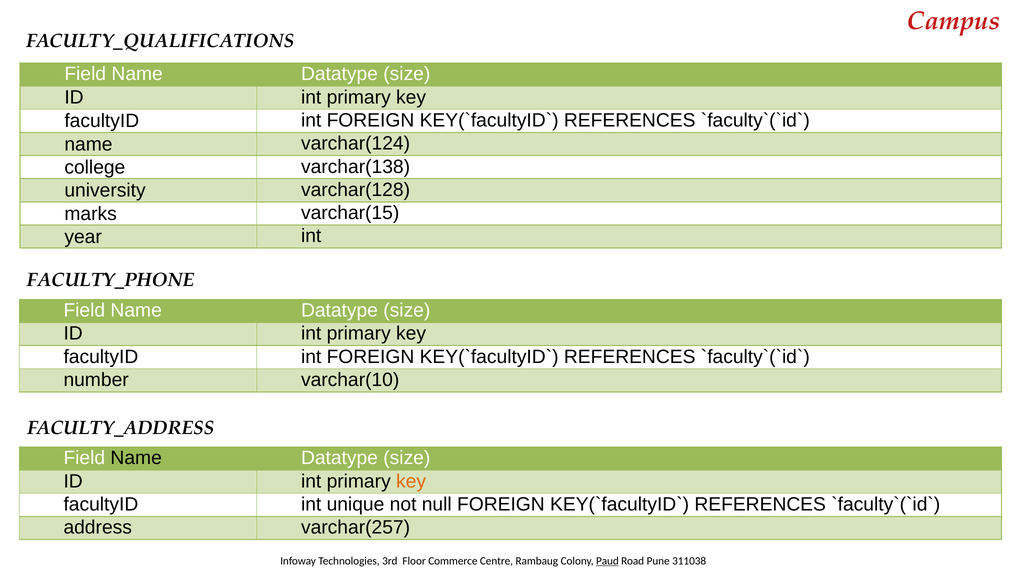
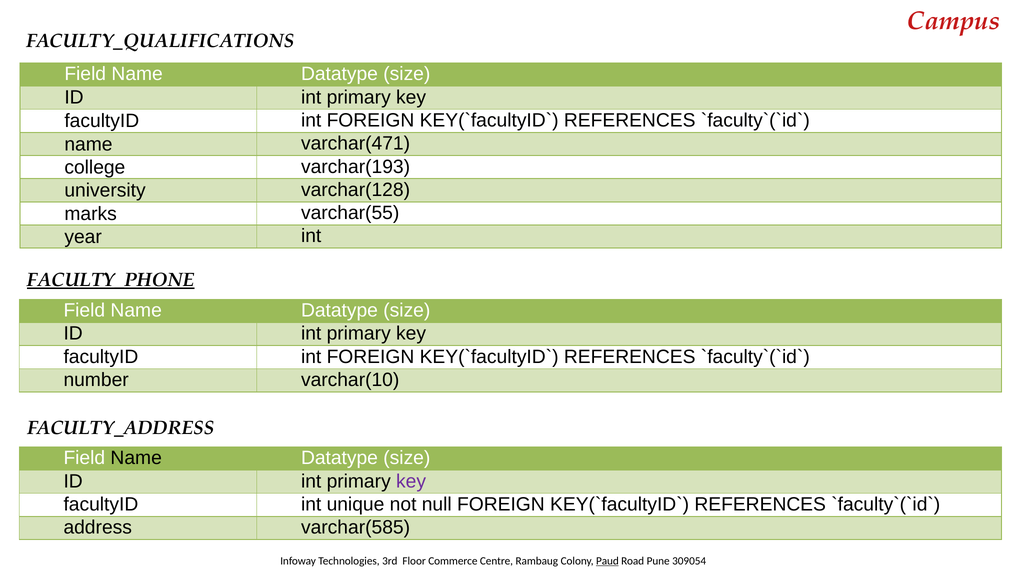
varchar(124: varchar(124 -> varchar(471 (356, 143)
varchar(138: varchar(138 -> varchar(193 (356, 167)
varchar(15: varchar(15 -> varchar(55 (350, 213)
FACULTY_PHONE underline: none -> present (111, 280)
key colour: orange -> purple (411, 481)
varchar(257: varchar(257 -> varchar(585 (356, 527)
311038: 311038 -> 309054 (689, 561)
